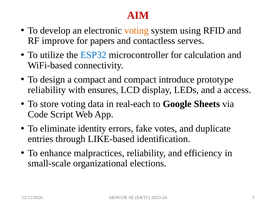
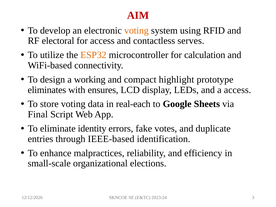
improve: improve -> electoral (58, 41)
for papers: papers -> access (102, 41)
ESP32 colour: blue -> orange (93, 55)
a compact: compact -> working (90, 80)
introduce: introduce -> highlight (176, 80)
reliability: reliability -> eliminates (47, 90)
Code: Code -> Final (38, 114)
LIKE-based: LIKE-based -> IEEE-based (111, 139)
